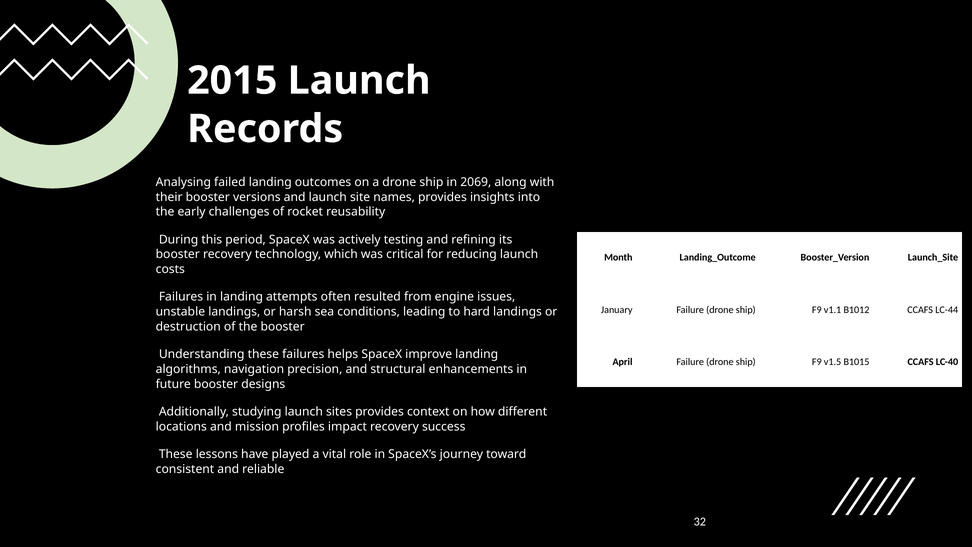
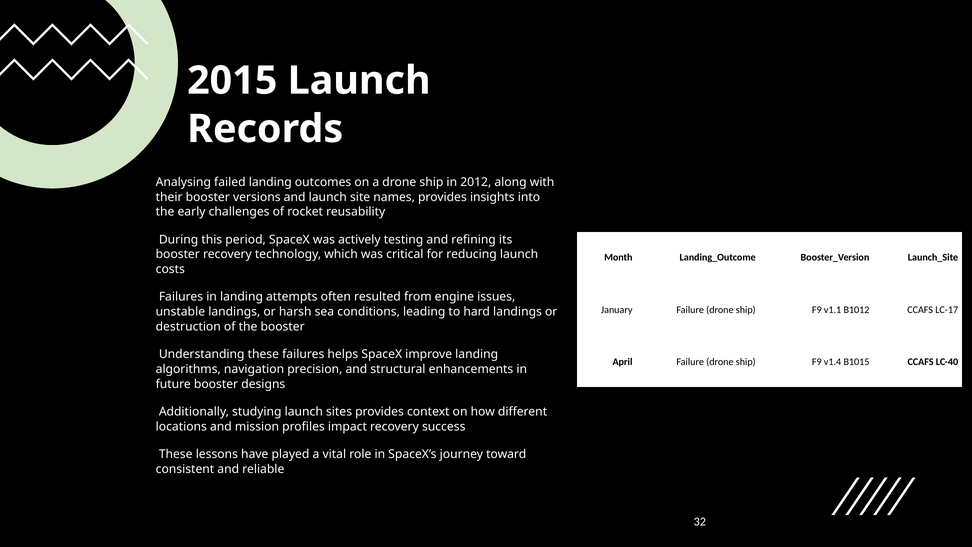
2069: 2069 -> 2012 (476, 182)
LC-44: LC-44 -> LC-17 (947, 310)
v1.5: v1.5 -> v1.4 (833, 362)
